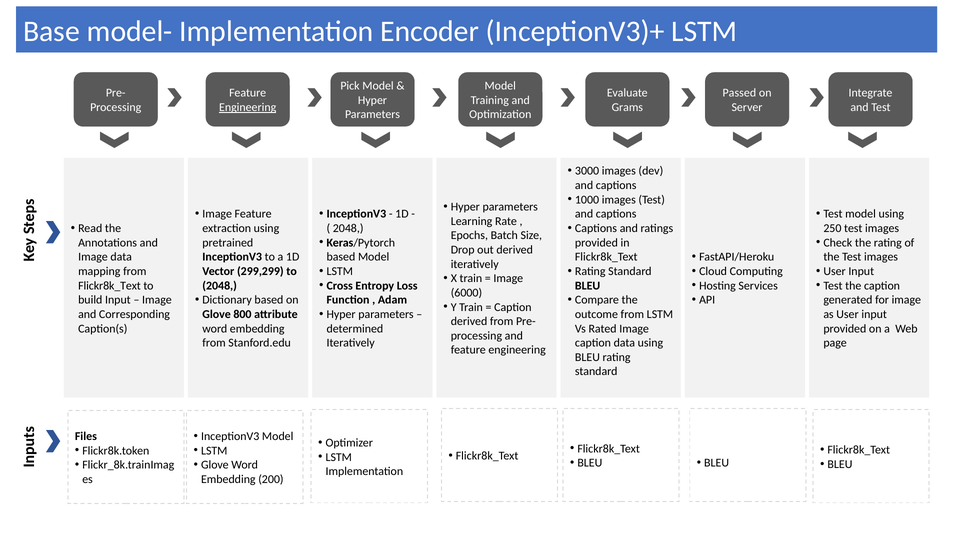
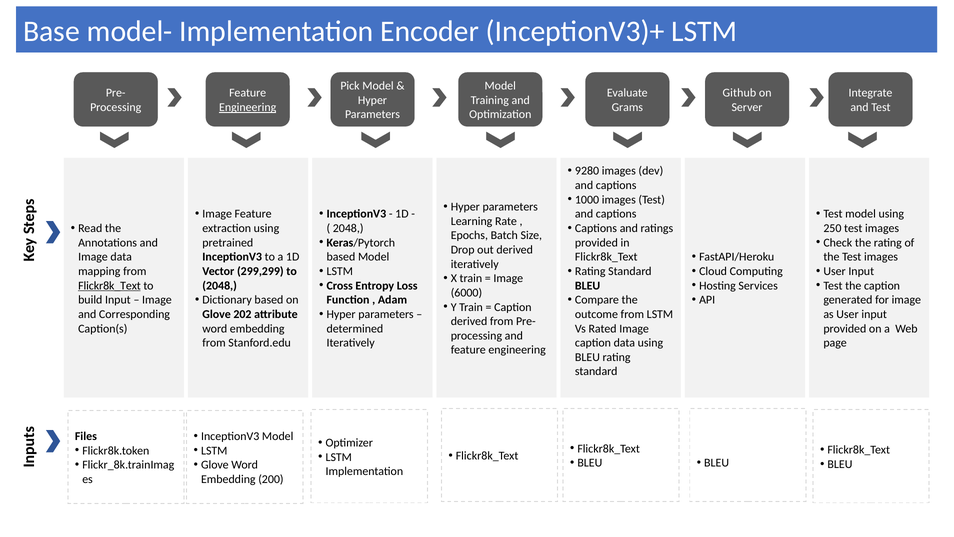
Passed: Passed -> Github (739, 93)
3000: 3000 -> 9280 (587, 171)
Flickr8k_Text underline: none -> present (109, 285)
800: 800 -> 202 (242, 314)
